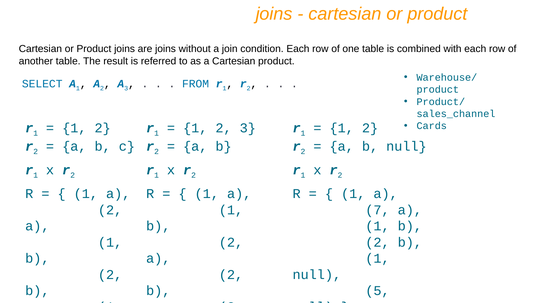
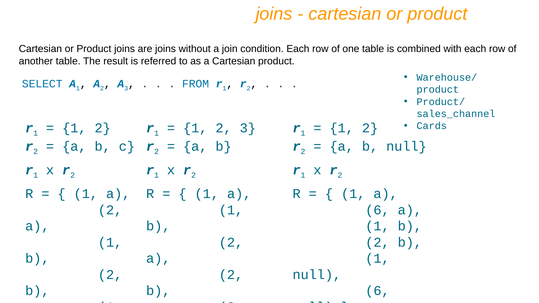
7: 7 -> 6 (377, 210)
5: 5 -> 6 (377, 291)
